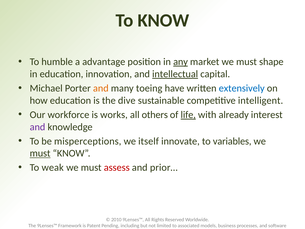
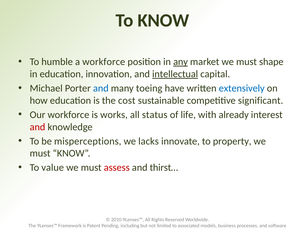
a advantage: advantage -> workforce (104, 62)
and colour: orange -> blue (101, 88)
dive: dive -> cost (127, 100)
intelligent: intelligent -> significant (261, 100)
others: others -> status (155, 115)
life underline: present -> none (188, 115)
and colour: purple -> red (38, 127)
itself: itself -> lacks (149, 141)
variables: variables -> property (232, 141)
must underline: present -> none (40, 153)
weak: weak -> value (53, 167)
prior…: prior… -> thirst… (164, 167)
